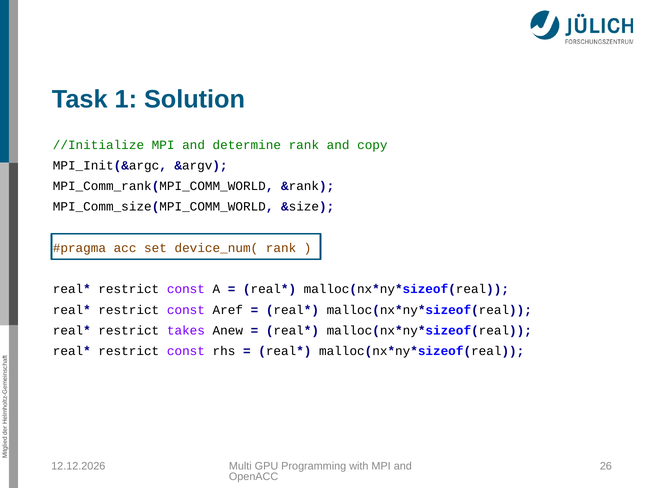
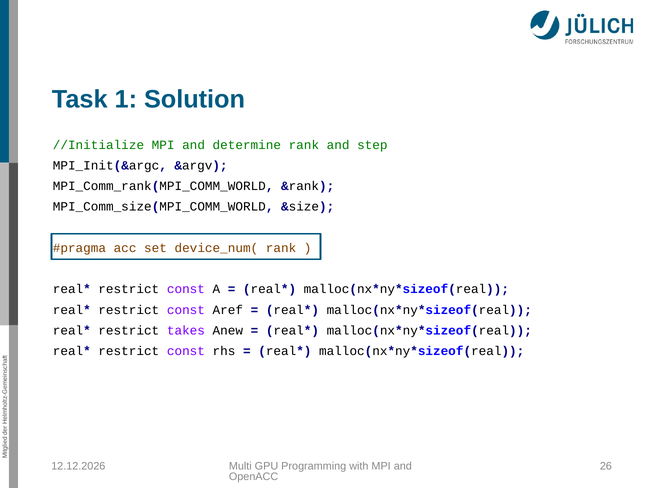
copy: copy -> step (372, 145)
